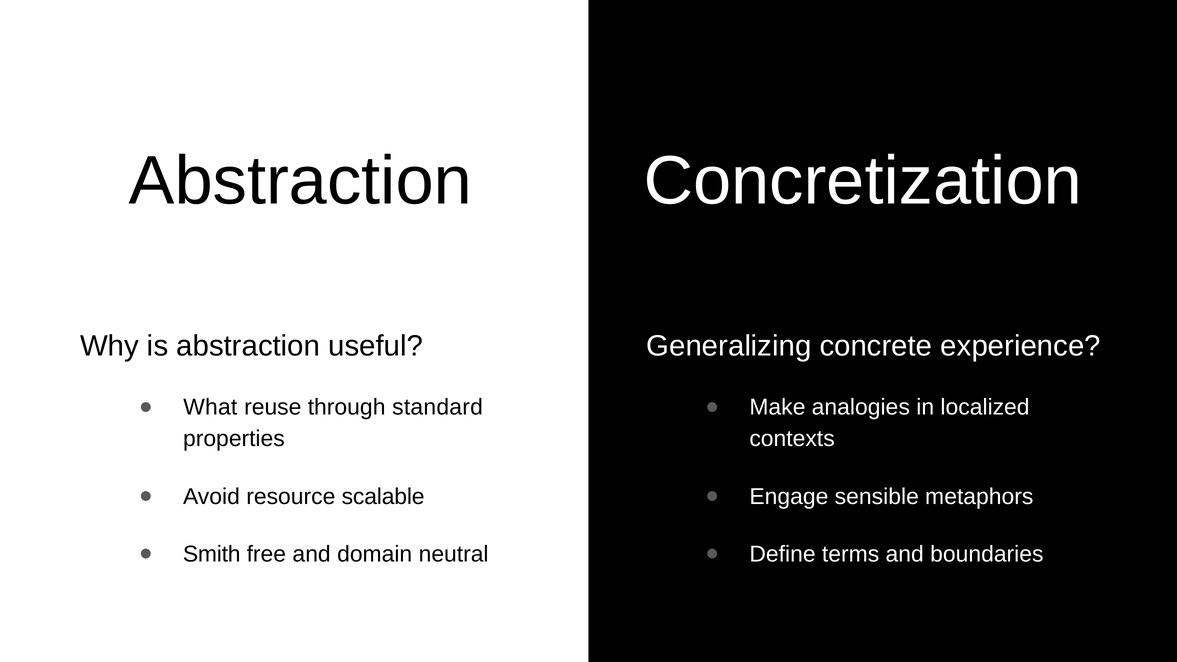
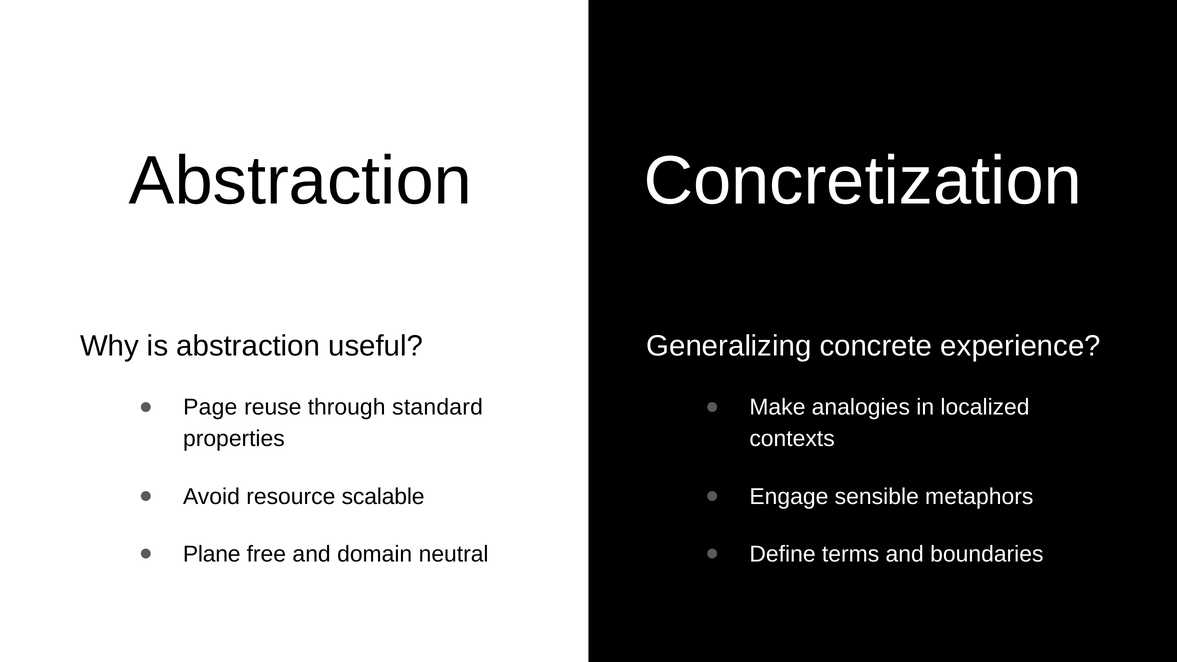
What: What -> Page (210, 407)
Smith: Smith -> Plane (212, 554)
